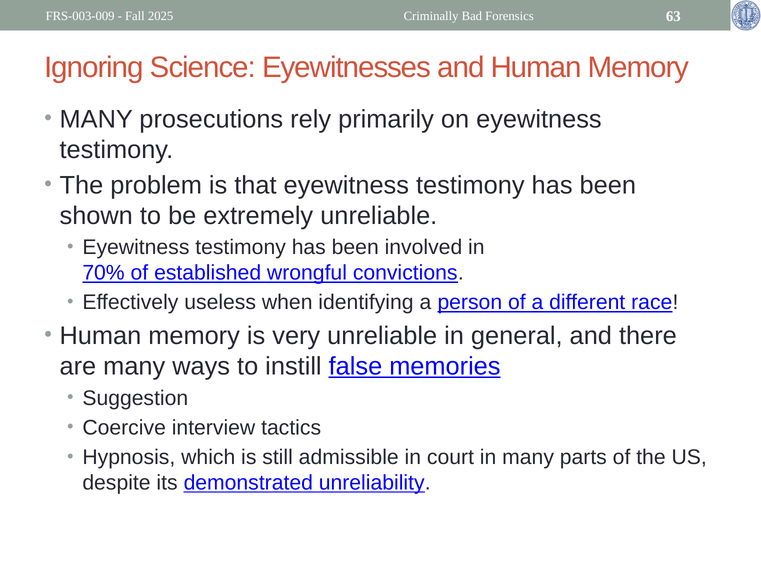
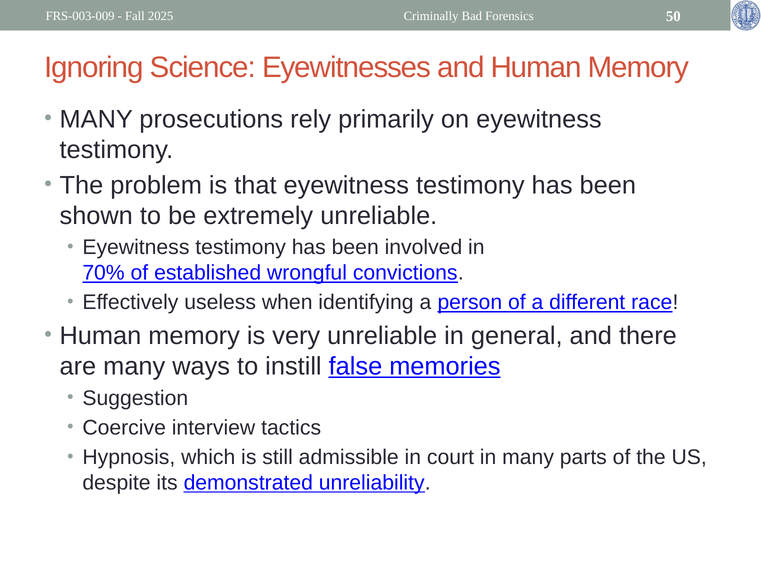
63: 63 -> 50 (673, 16)
